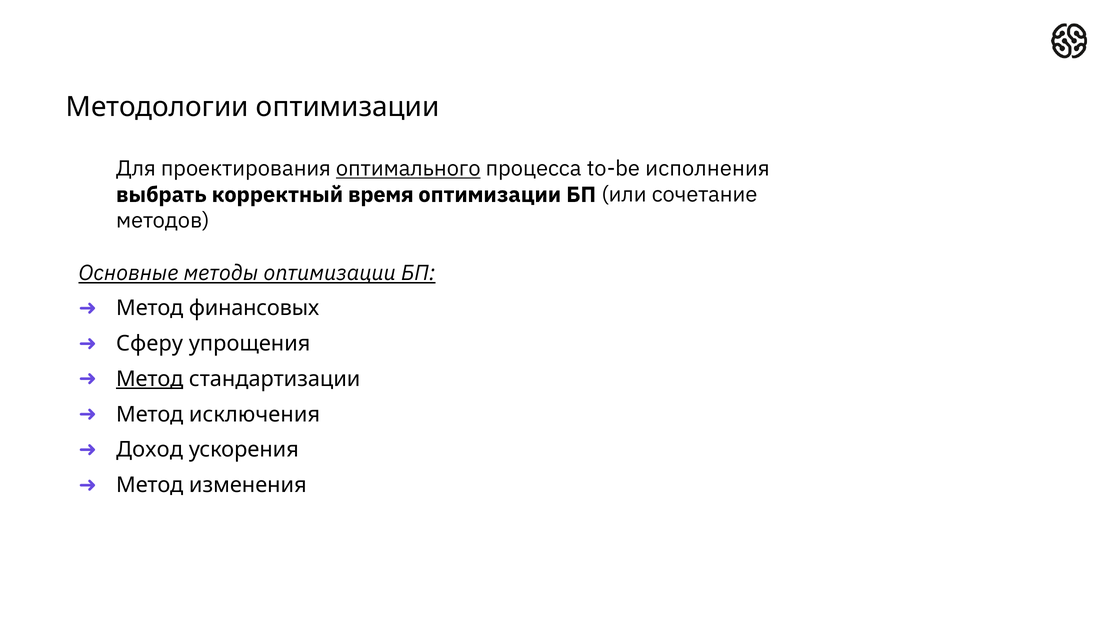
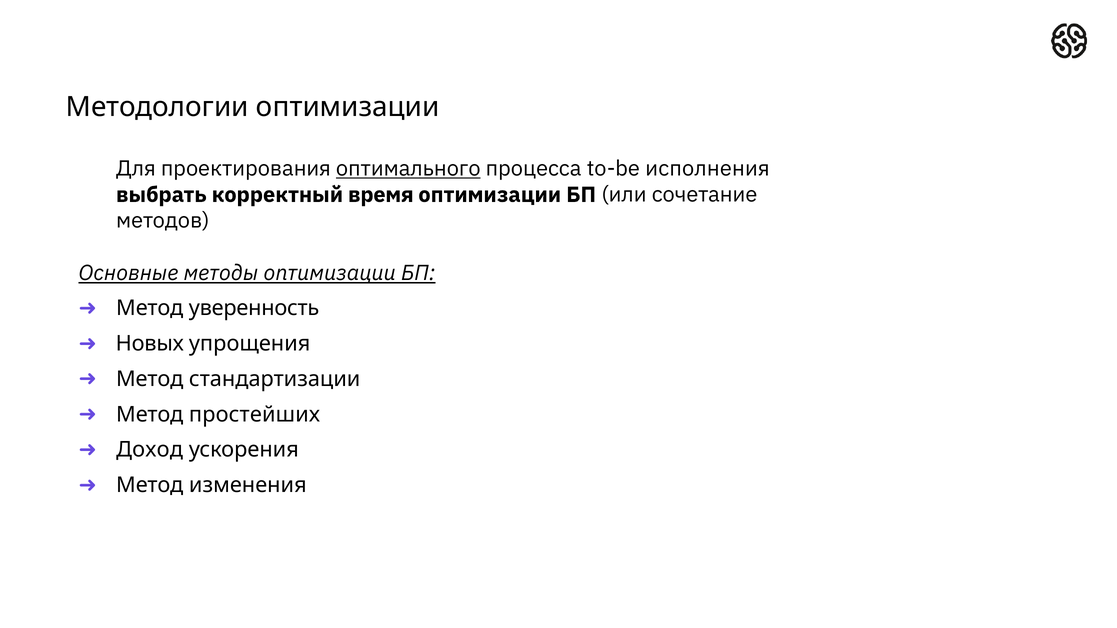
финансовых: финансовых -> уверенность (254, 308)
Сферу: Сферу -> Новых (150, 344)
Метод underline: present -> none (150, 379)
исключения: исключения -> простейших (254, 415)
